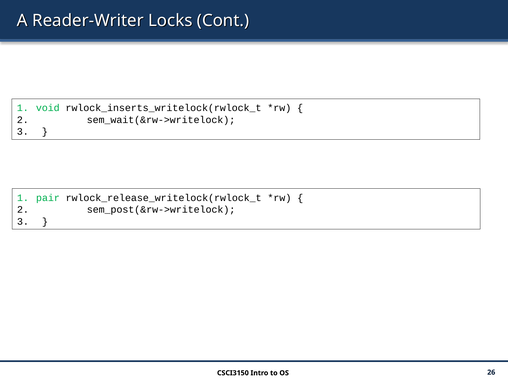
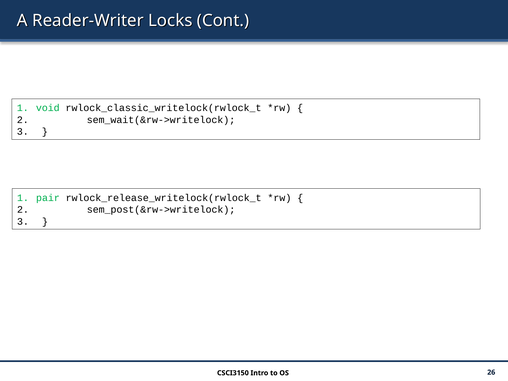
rwlock_inserts_writelock(rwlock_t: rwlock_inserts_writelock(rwlock_t -> rwlock_classic_writelock(rwlock_t (164, 108)
